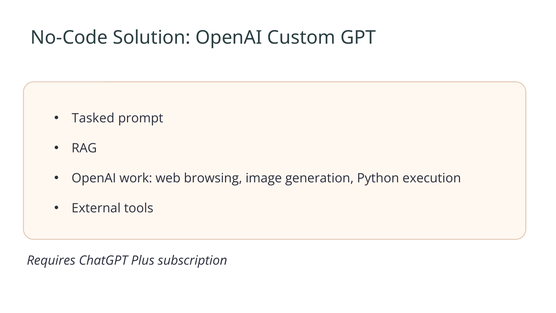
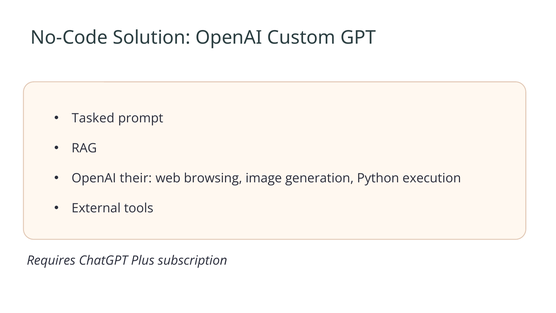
work: work -> their (136, 178)
